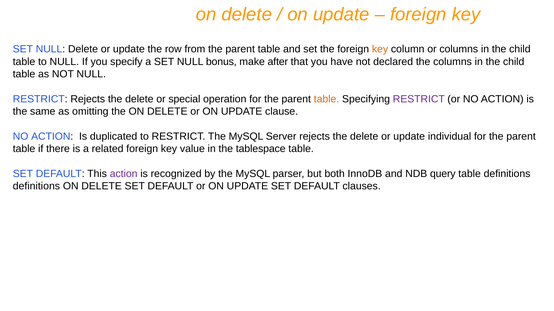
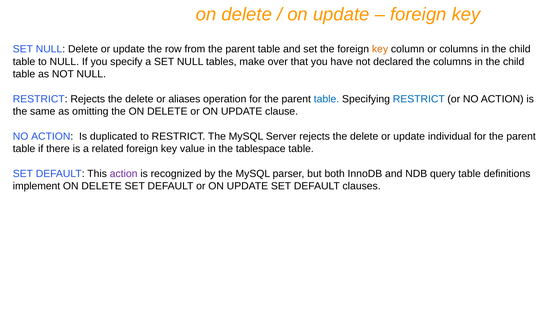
bonus: bonus -> tables (221, 62)
after: after -> over (278, 62)
special: special -> aliases (184, 99)
table colour: orange -> blue (327, 99)
RESTRICT colour: purple -> blue (419, 99)
definitions: definitions -> implement (36, 186)
